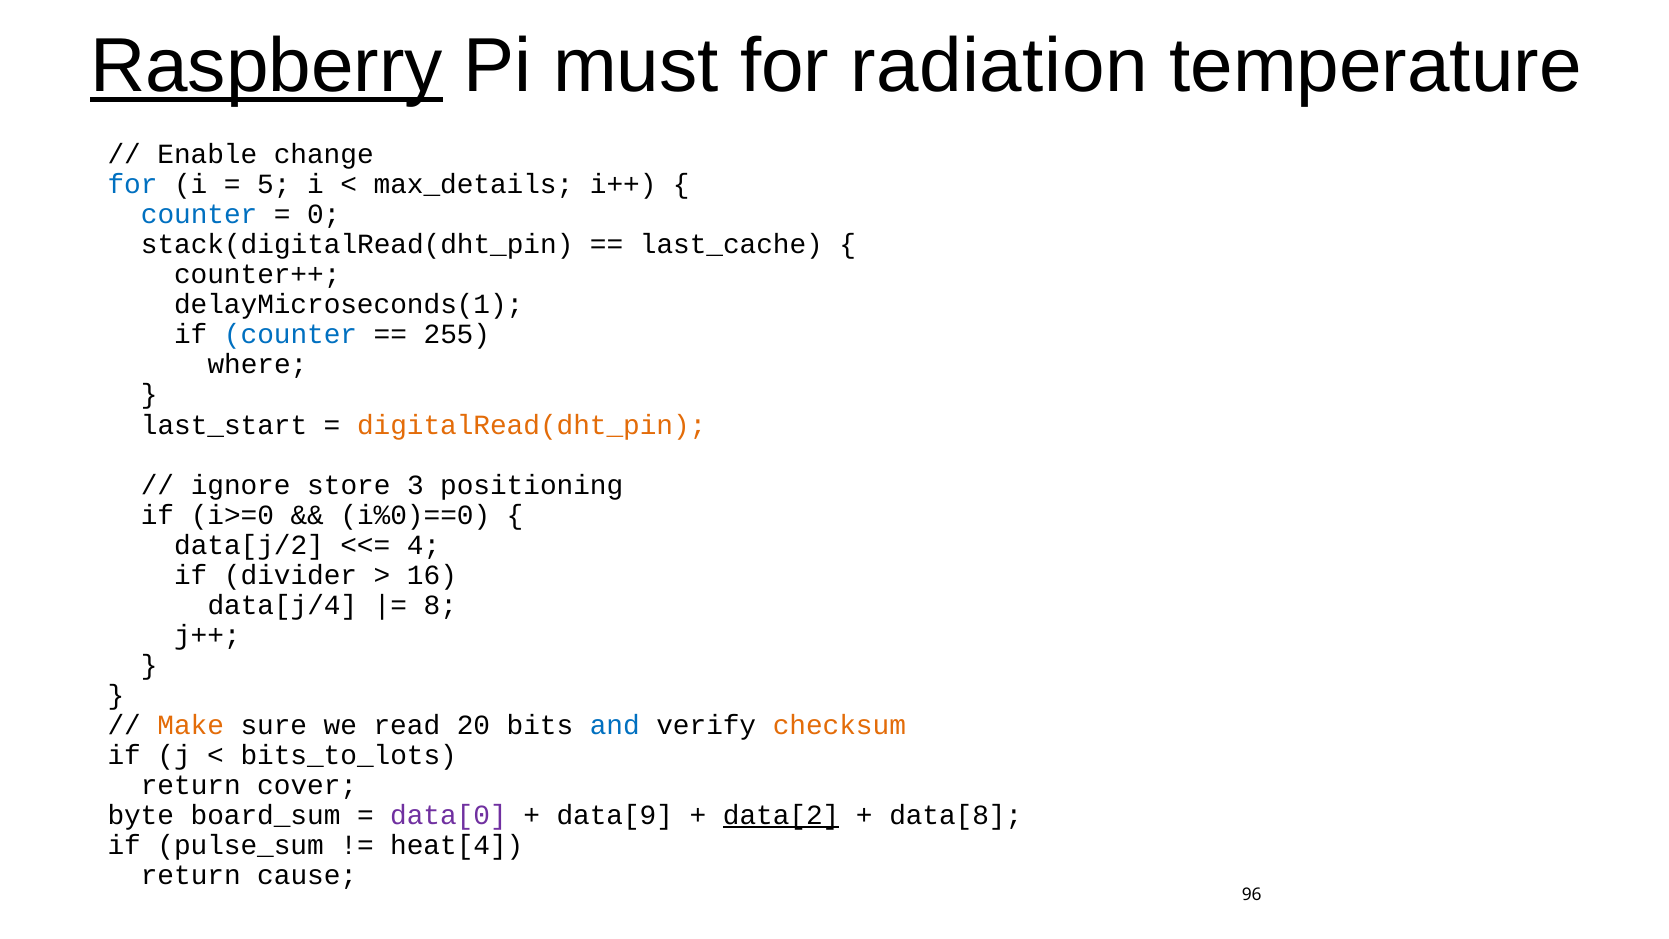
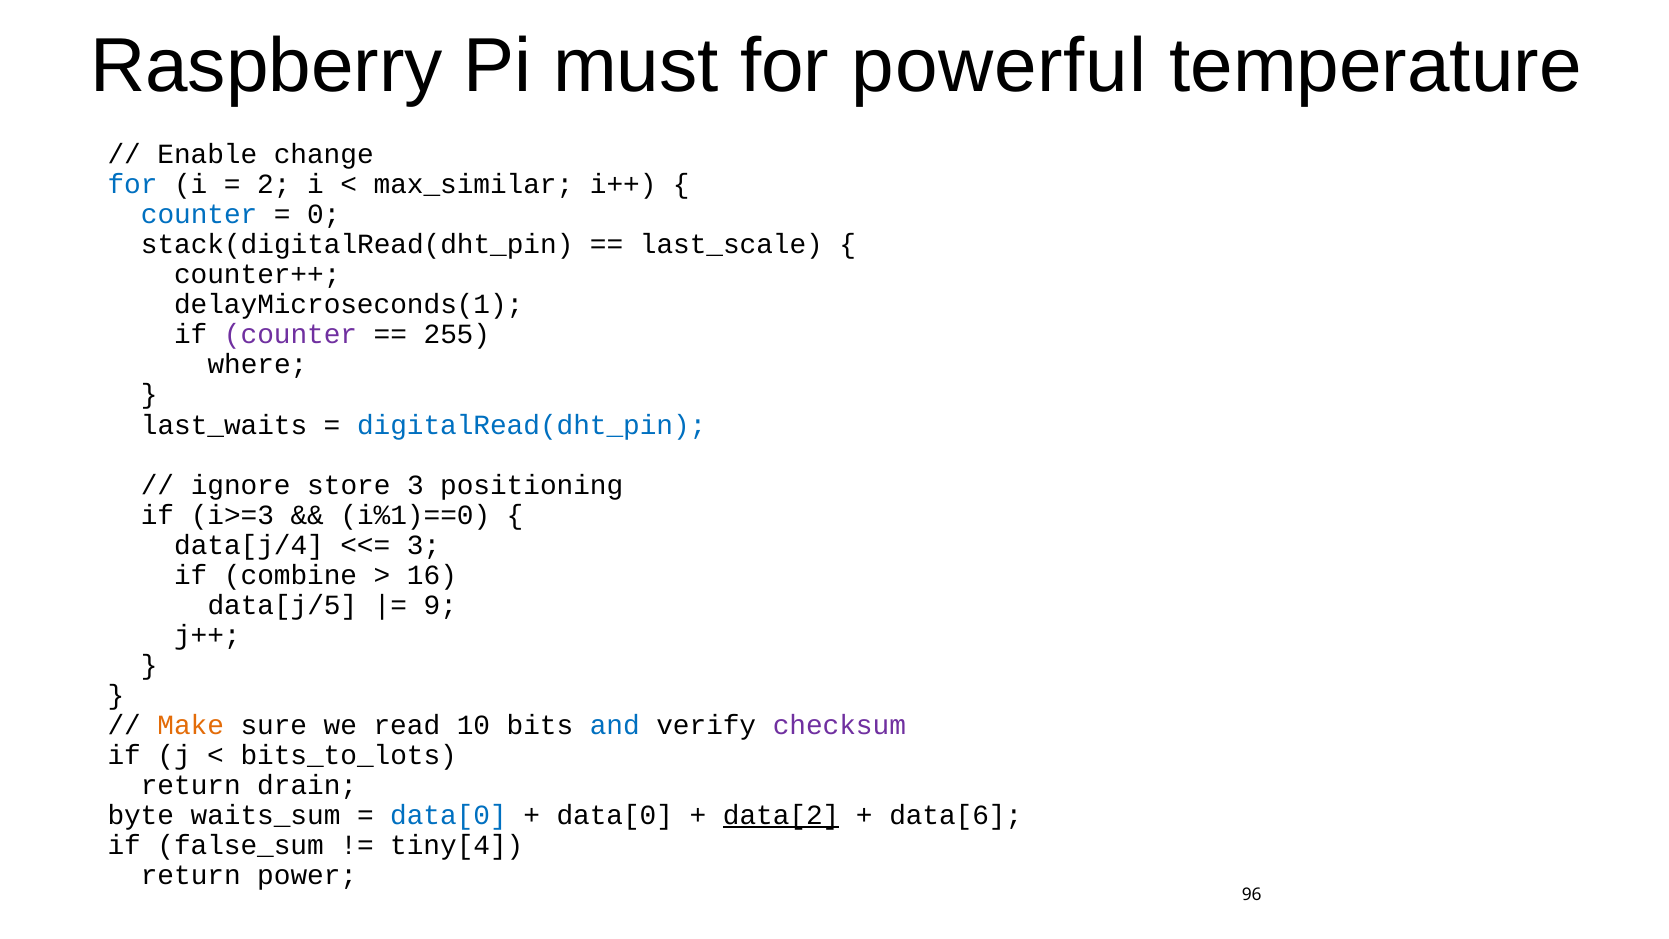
Raspberry underline: present -> none (266, 67)
radiation: radiation -> powerful (999, 67)
5: 5 -> 2 (274, 185)
max_details: max_details -> max_similar (473, 185)
last_cache: last_cache -> last_scale (731, 245)
counter colour: blue -> purple (291, 335)
last_start: last_start -> last_waits (224, 425)
digitalRead(dht_pin colour: orange -> blue (532, 425)
i>=0: i>=0 -> i>=3 (232, 515)
i%0)==0: i%0)==0 -> i%1)==0 (415, 515)
data[j/2: data[j/2 -> data[j/4 (249, 545)
4: 4 -> 3 (424, 545)
divider: divider -> combine (291, 575)
data[j/4: data[j/4 -> data[j/5 (282, 605)
8: 8 -> 9 (440, 605)
20: 20 -> 10 (473, 725)
checksum colour: orange -> purple (839, 725)
cover: cover -> drain (307, 785)
board_sum: board_sum -> waits_sum (266, 815)
data[0 colour: purple -> blue (448, 815)
data[9: data[9 -> data[0 (615, 815)
data[8: data[8 -> data[6 (956, 815)
pulse_sum: pulse_sum -> false_sum (241, 845)
heat[4: heat[4 -> tiny[4 (457, 845)
cause: cause -> power (307, 875)
